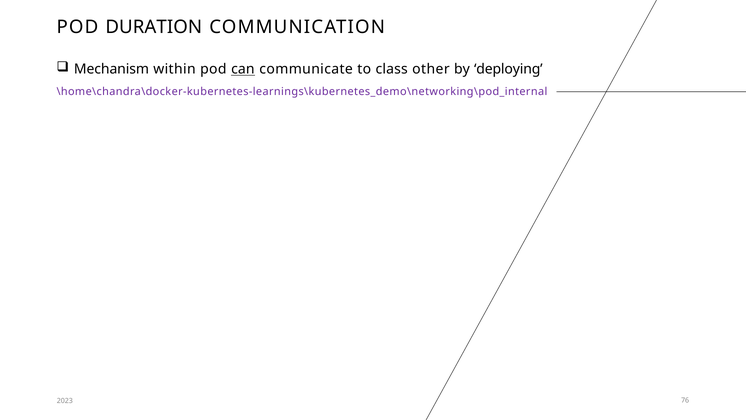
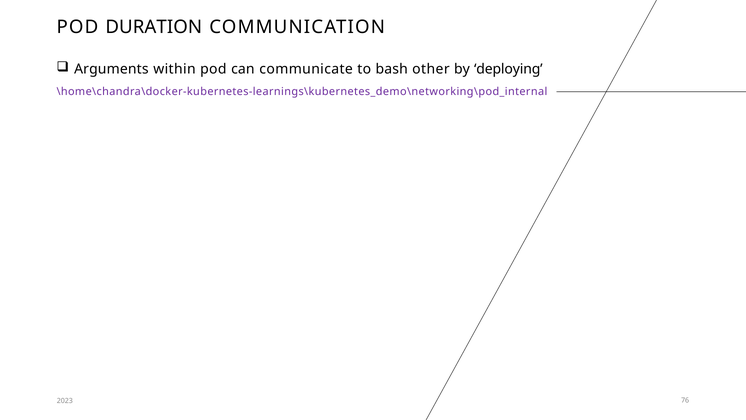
Mechanism: Mechanism -> Arguments (111, 69)
can underline: present -> none (243, 69)
class: class -> bash (392, 69)
